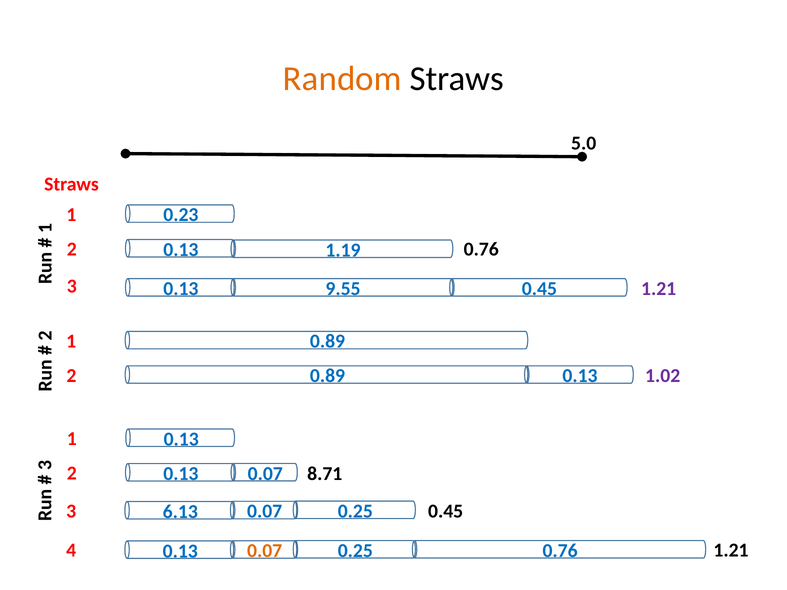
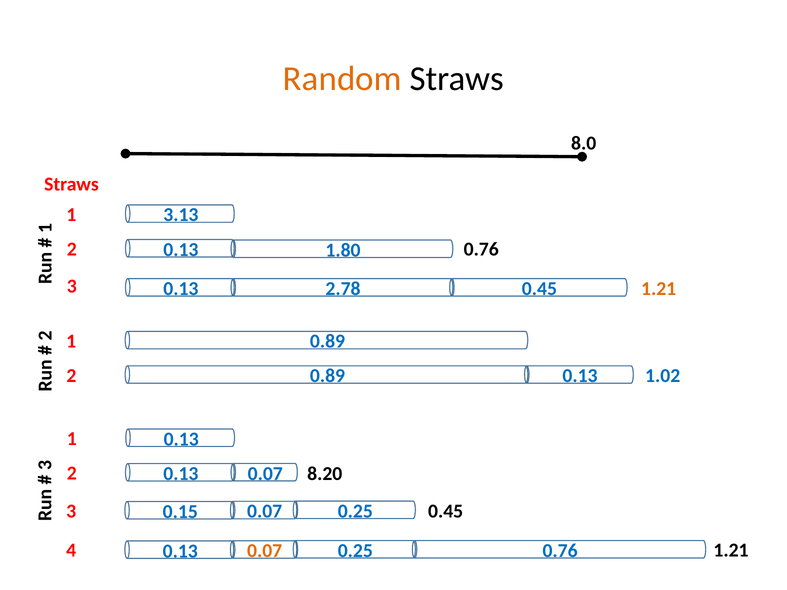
5.0: 5.0 -> 8.0 (584, 143)
0.23: 0.23 -> 3.13 (181, 215)
1.19: 1.19 -> 1.80 (343, 250)
9.55: 9.55 -> 2.78 (343, 289)
1.21 colour: purple -> orange (659, 289)
1.02 colour: purple -> blue (663, 376)
8.71: 8.71 -> 8.20 (325, 474)
6.13: 6.13 -> 0.15 (180, 512)
